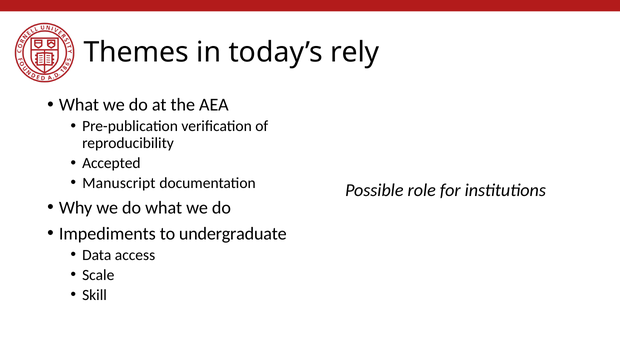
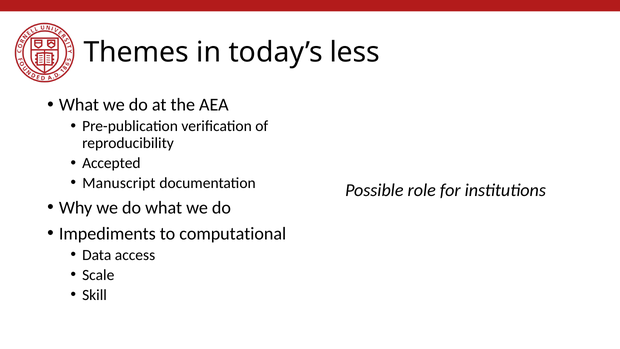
rely: rely -> less (355, 52)
undergraduate: undergraduate -> computational (233, 233)
